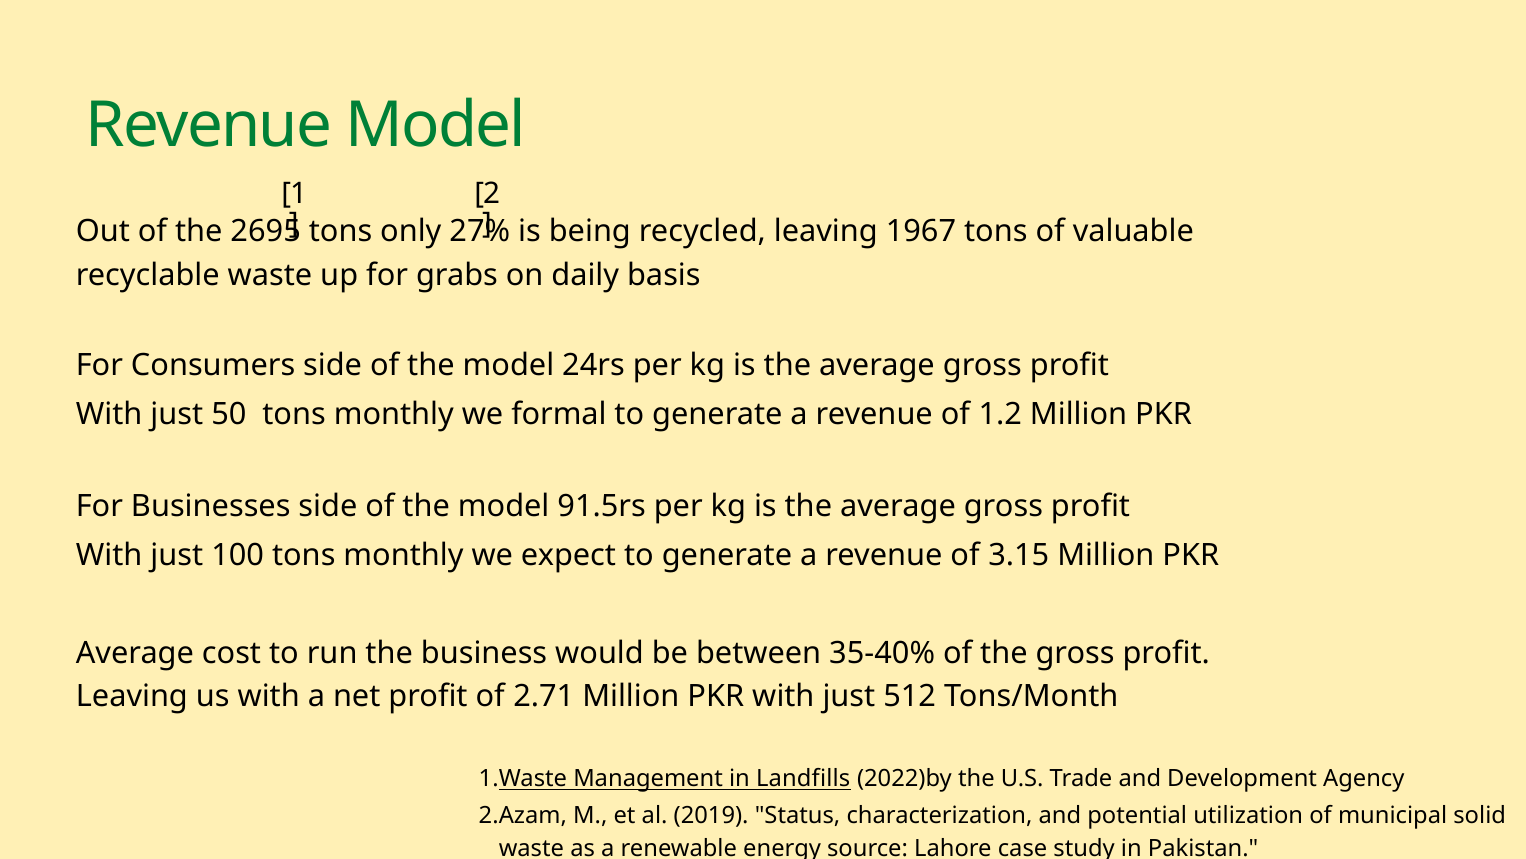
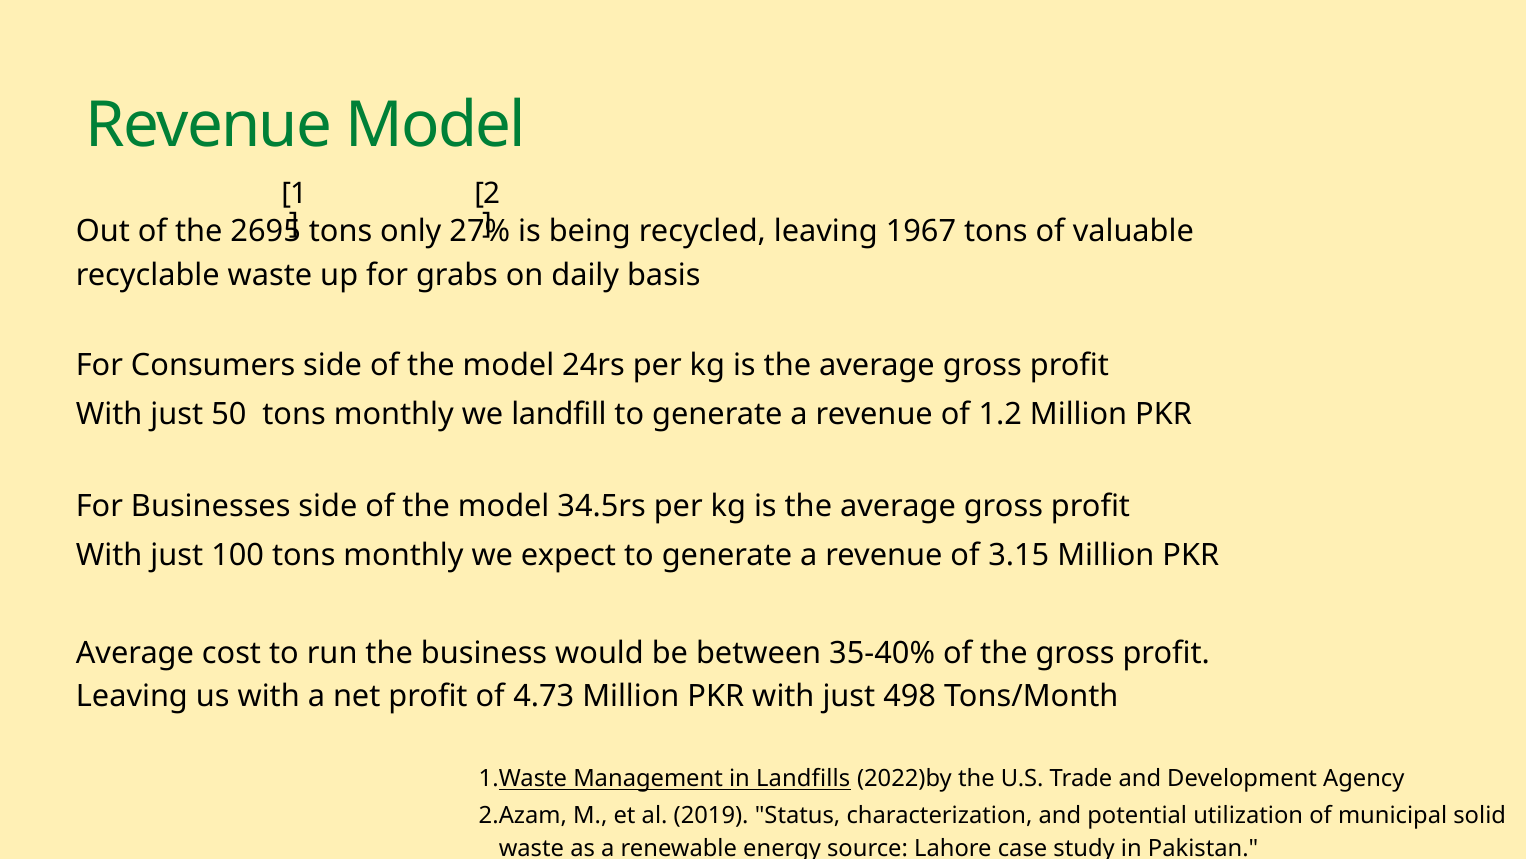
formal: formal -> landfill (559, 414)
91.5rs: 91.5rs -> 34.5rs (602, 506)
2.71: 2.71 -> 4.73 (544, 696)
512: 512 -> 498 (910, 696)
